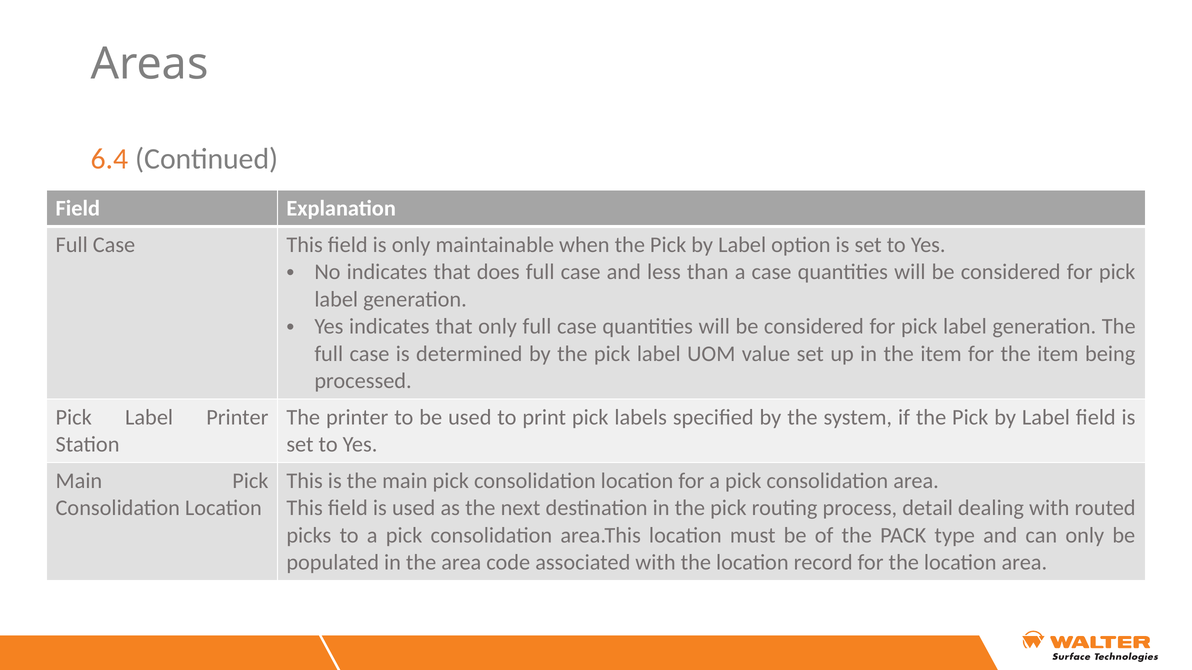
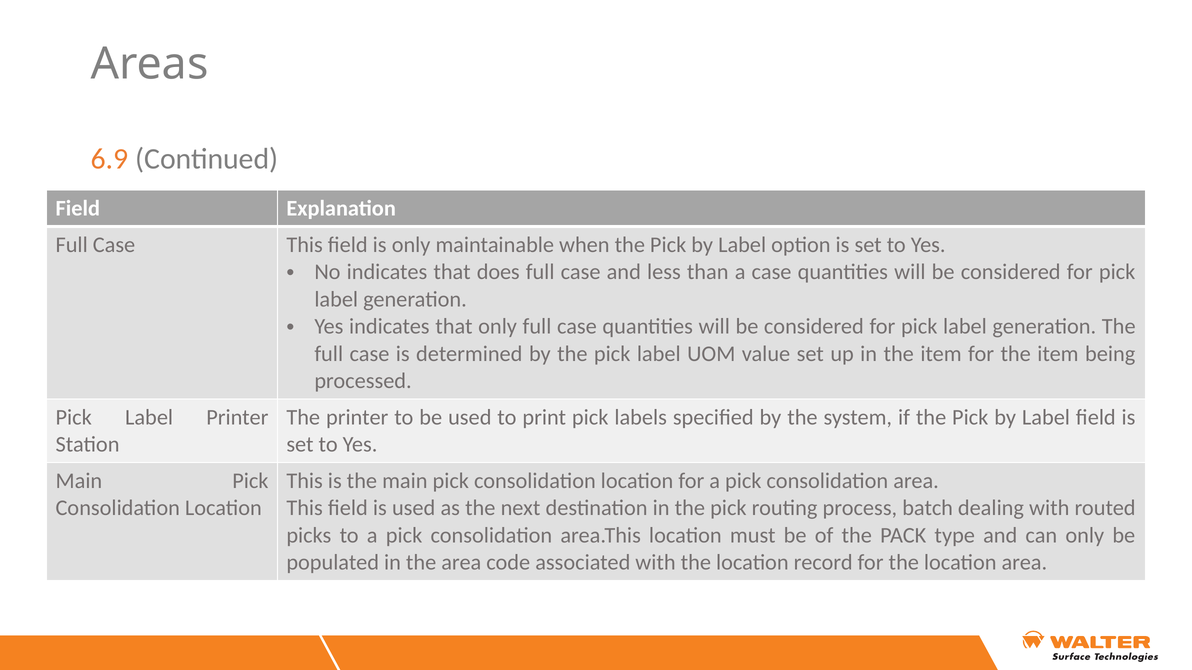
6.4: 6.4 -> 6.9 (110, 159)
detail: detail -> batch (928, 508)
